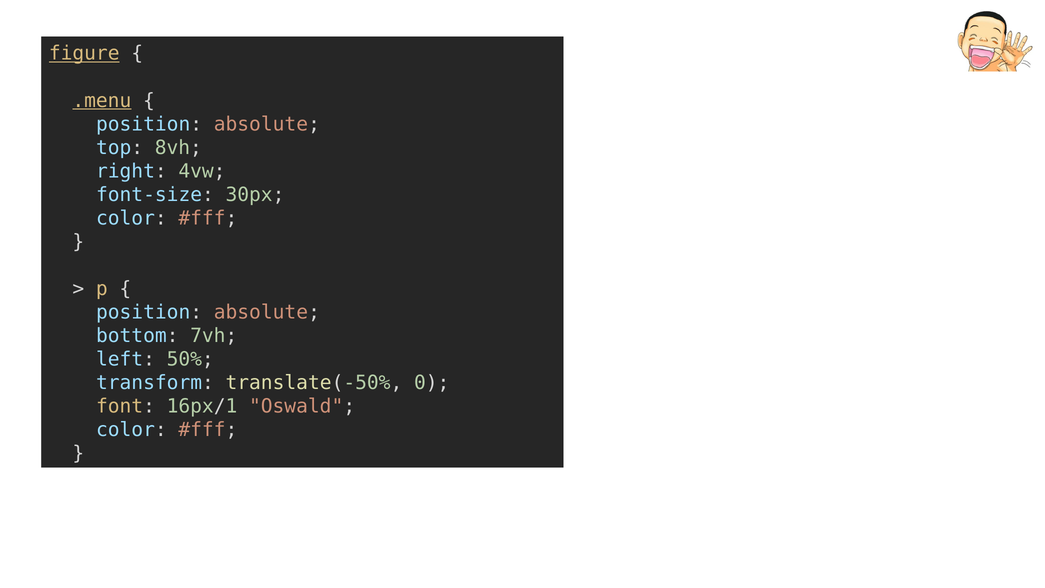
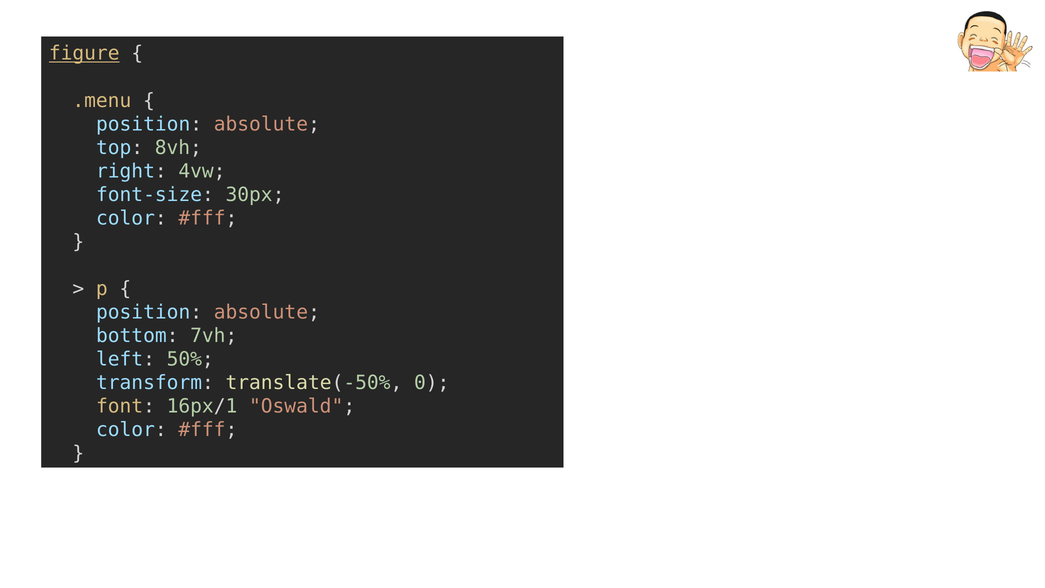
.menu underline: present -> none (102, 101)
